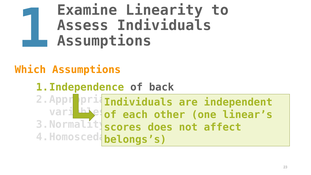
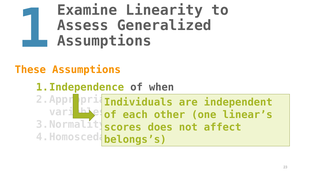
Assess Individuals: Individuals -> Generalized (164, 25)
Which: Which -> These (30, 70)
back: back -> when (162, 87)
